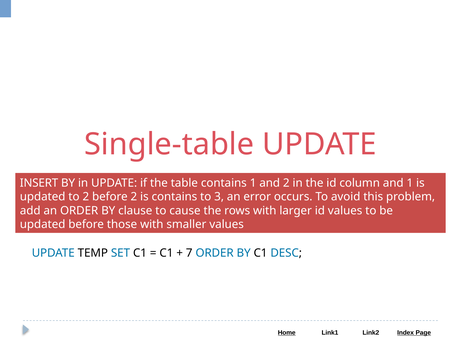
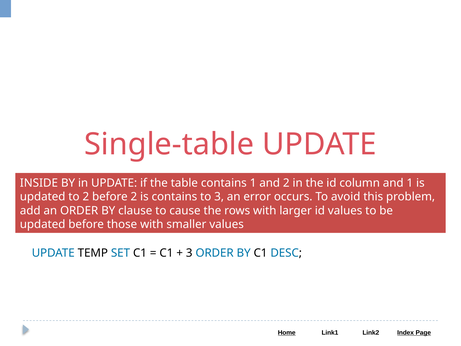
INSERT: INSERT -> INSIDE (39, 183)
7: 7 -> 3 (189, 253)
